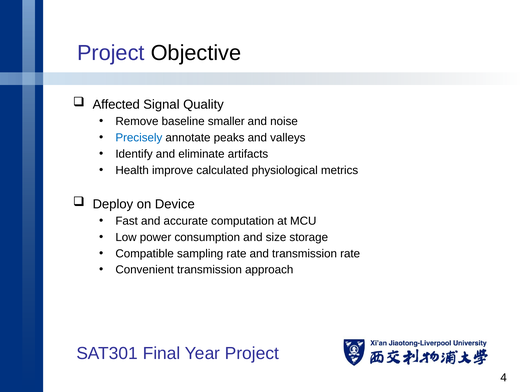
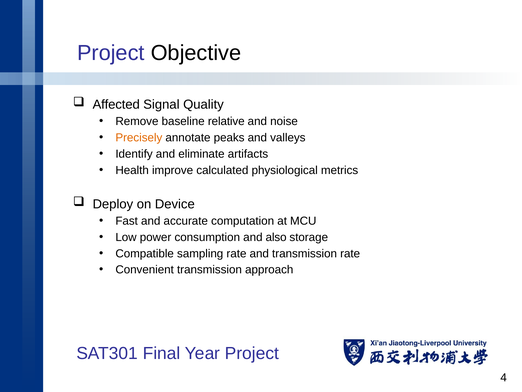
smaller: smaller -> relative (226, 121)
Precisely colour: blue -> orange (139, 138)
size: size -> also (276, 237)
